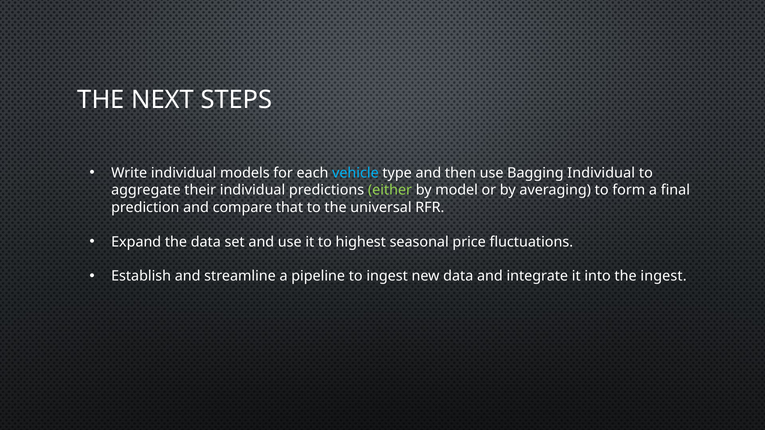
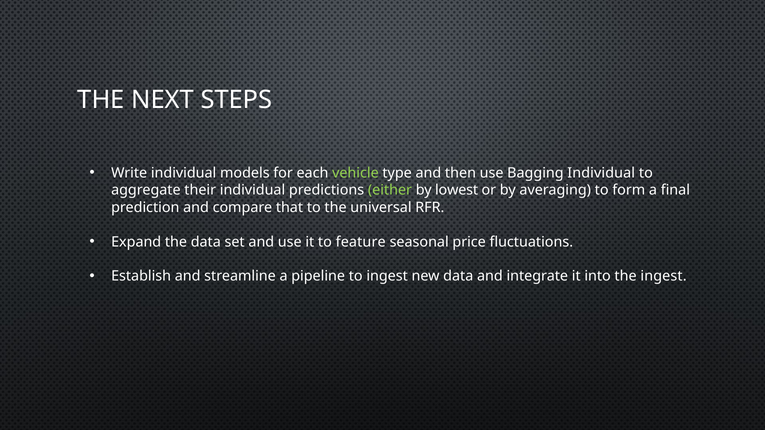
vehicle colour: light blue -> light green (355, 173)
model: model -> lowest (457, 190)
highest: highest -> feature (361, 242)
